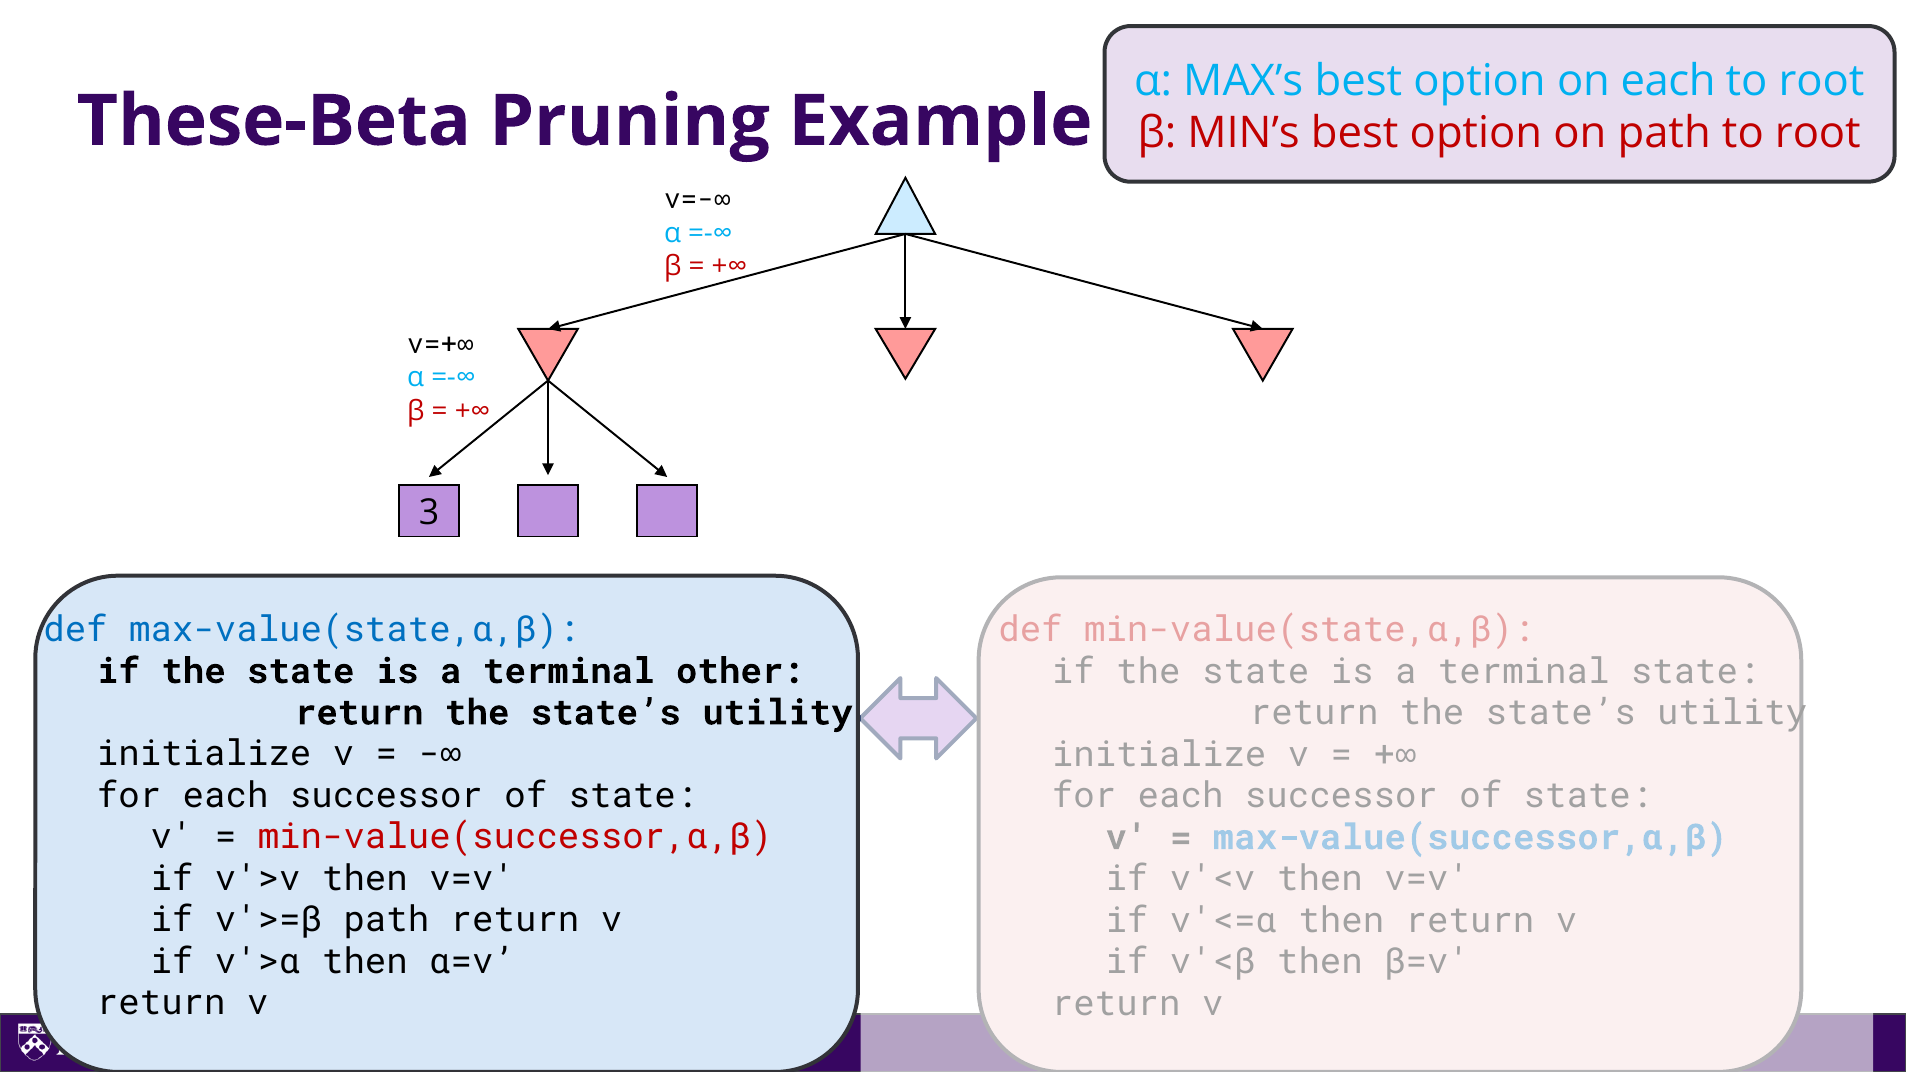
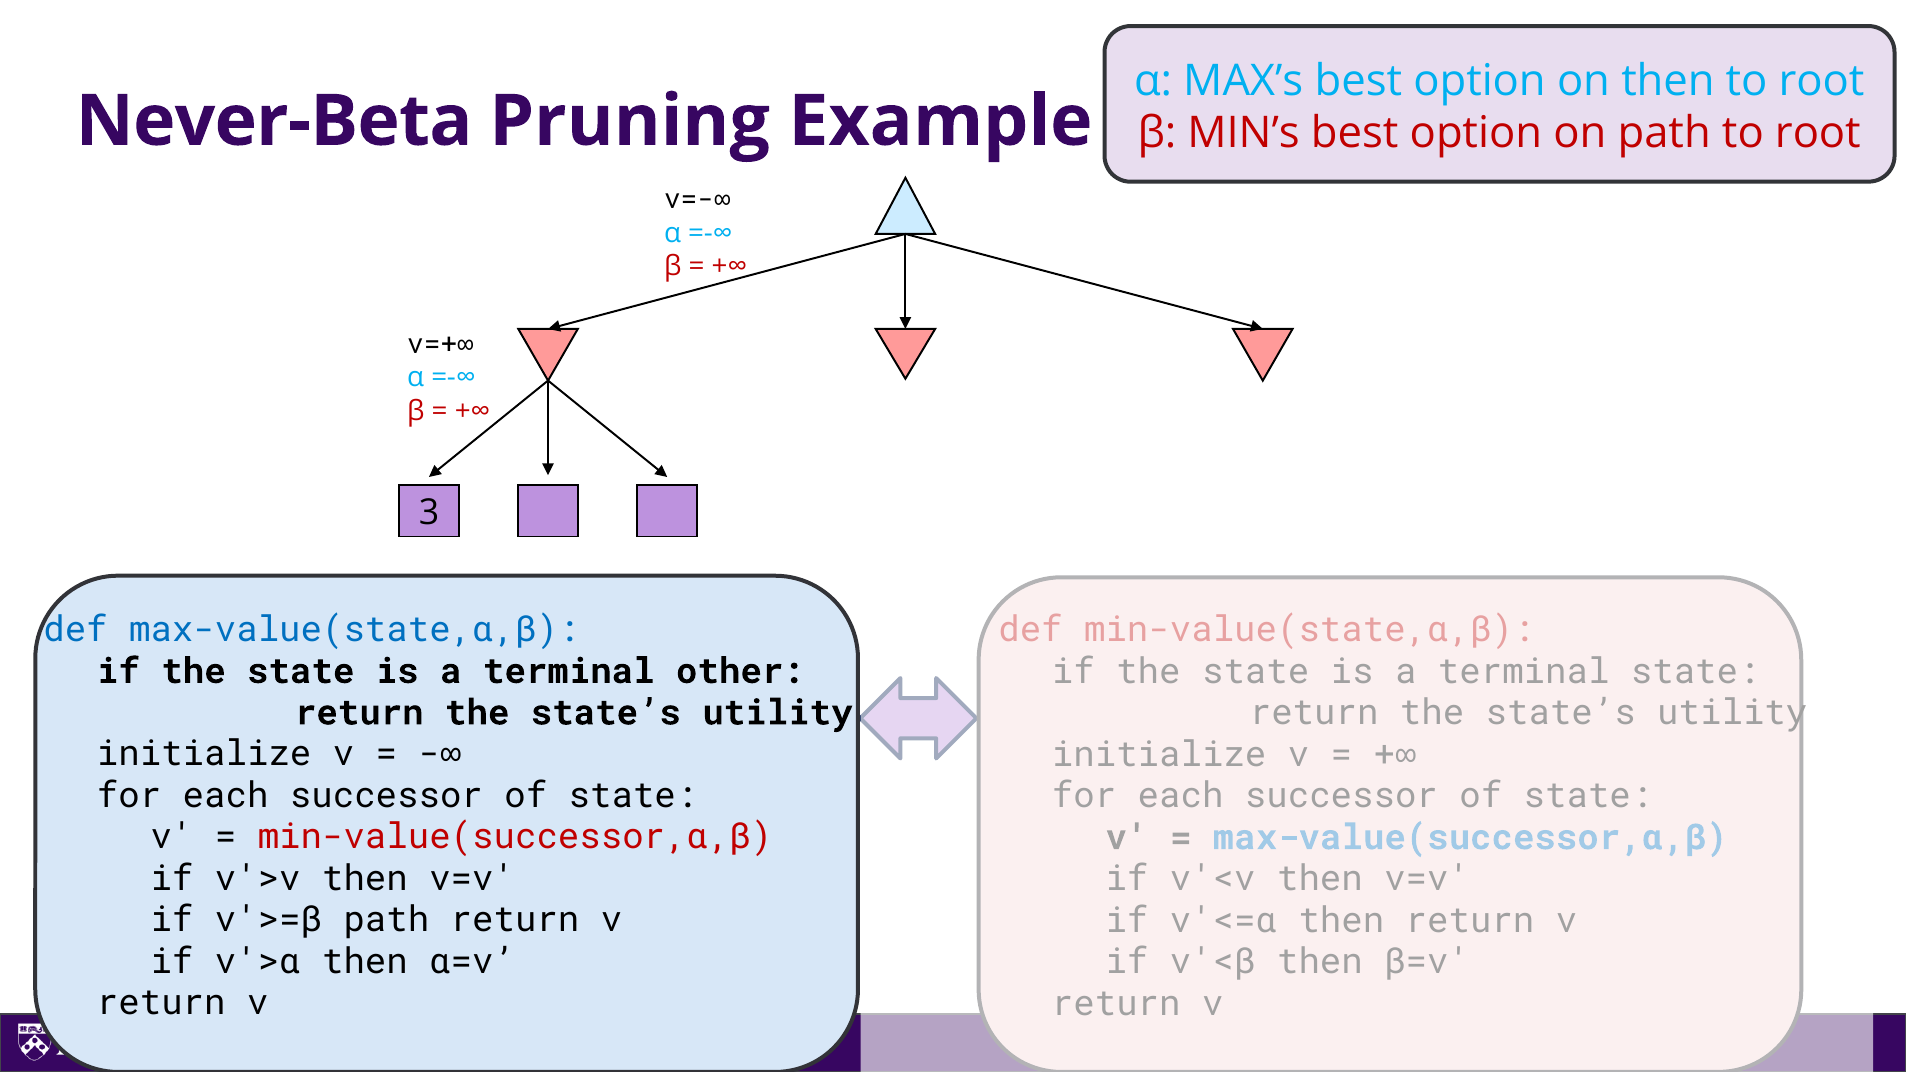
on each: each -> then (1668, 81)
These-Beta: These-Beta -> Never-Beta (274, 121)
